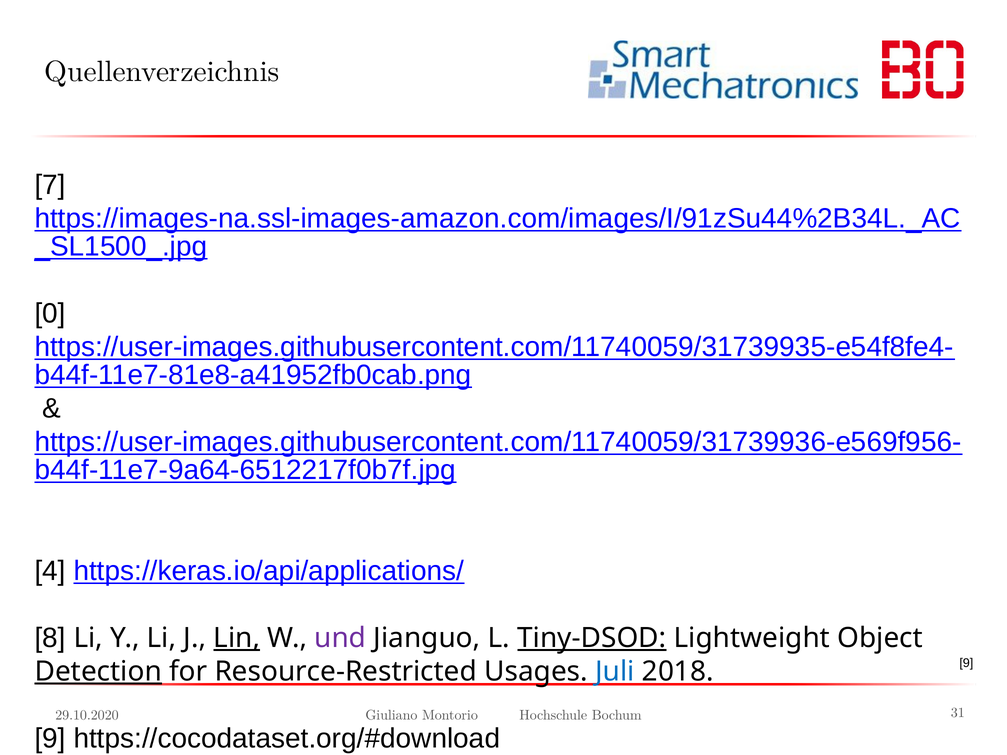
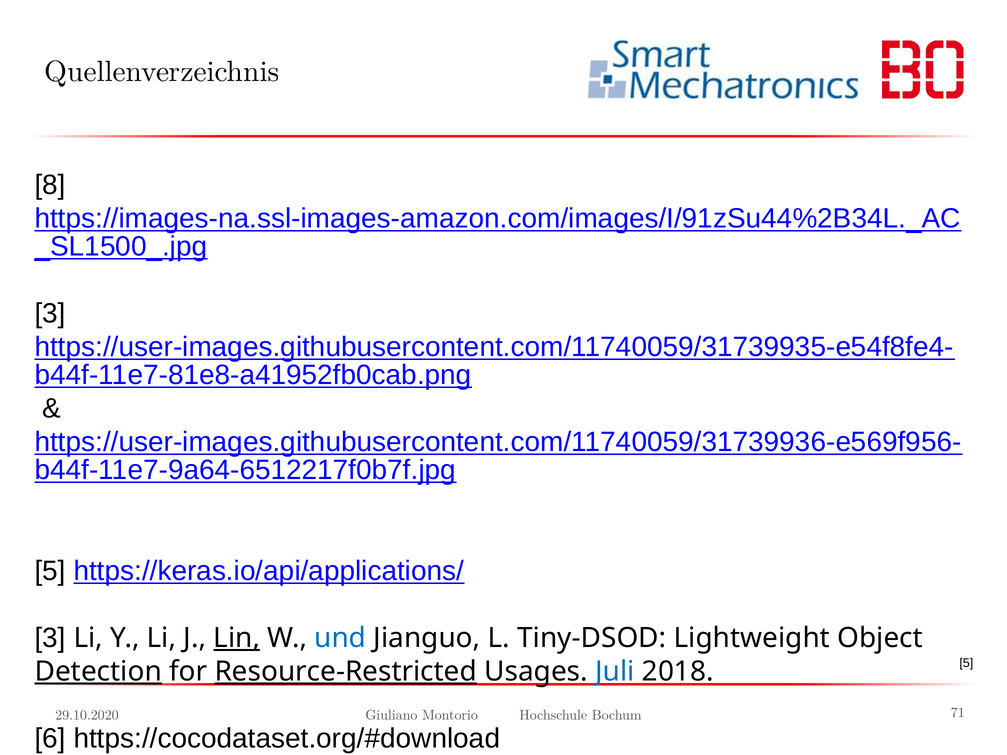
7: 7 -> 8 (50, 185)
0: 0 -> 3 (50, 314)
4: 4 -> 5 (50, 571)
8: 8 -> 3 (50, 638)
und colour: purple -> blue (340, 638)
Tiny-DSOD underline: present -> none (592, 638)
9: 9 -> 5 (966, 663)
Resource-Restricted underline: none -> present (346, 672)
31: 31 -> 71 (958, 713)
9: 9 -> 6 (50, 739)
